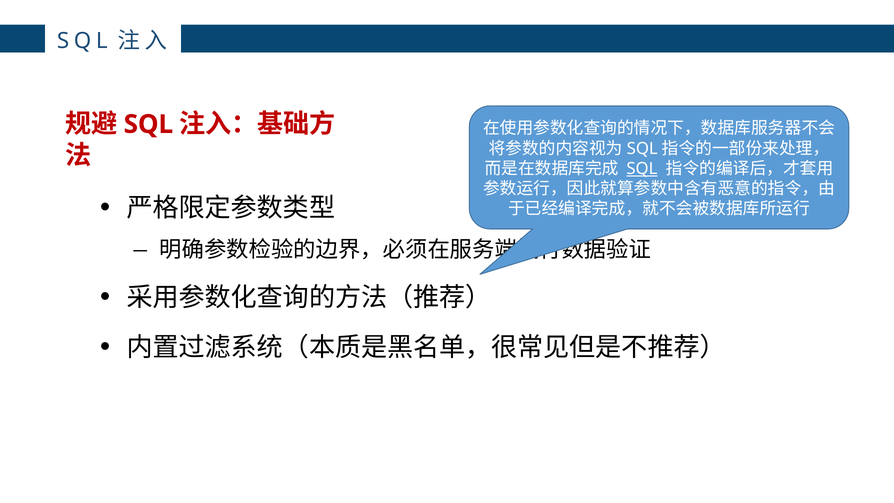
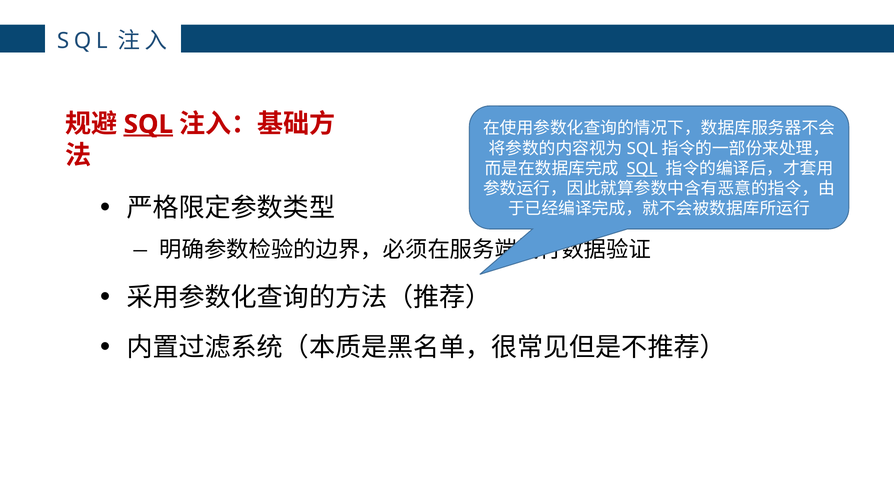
SQL underline: none -> present (148, 124)
